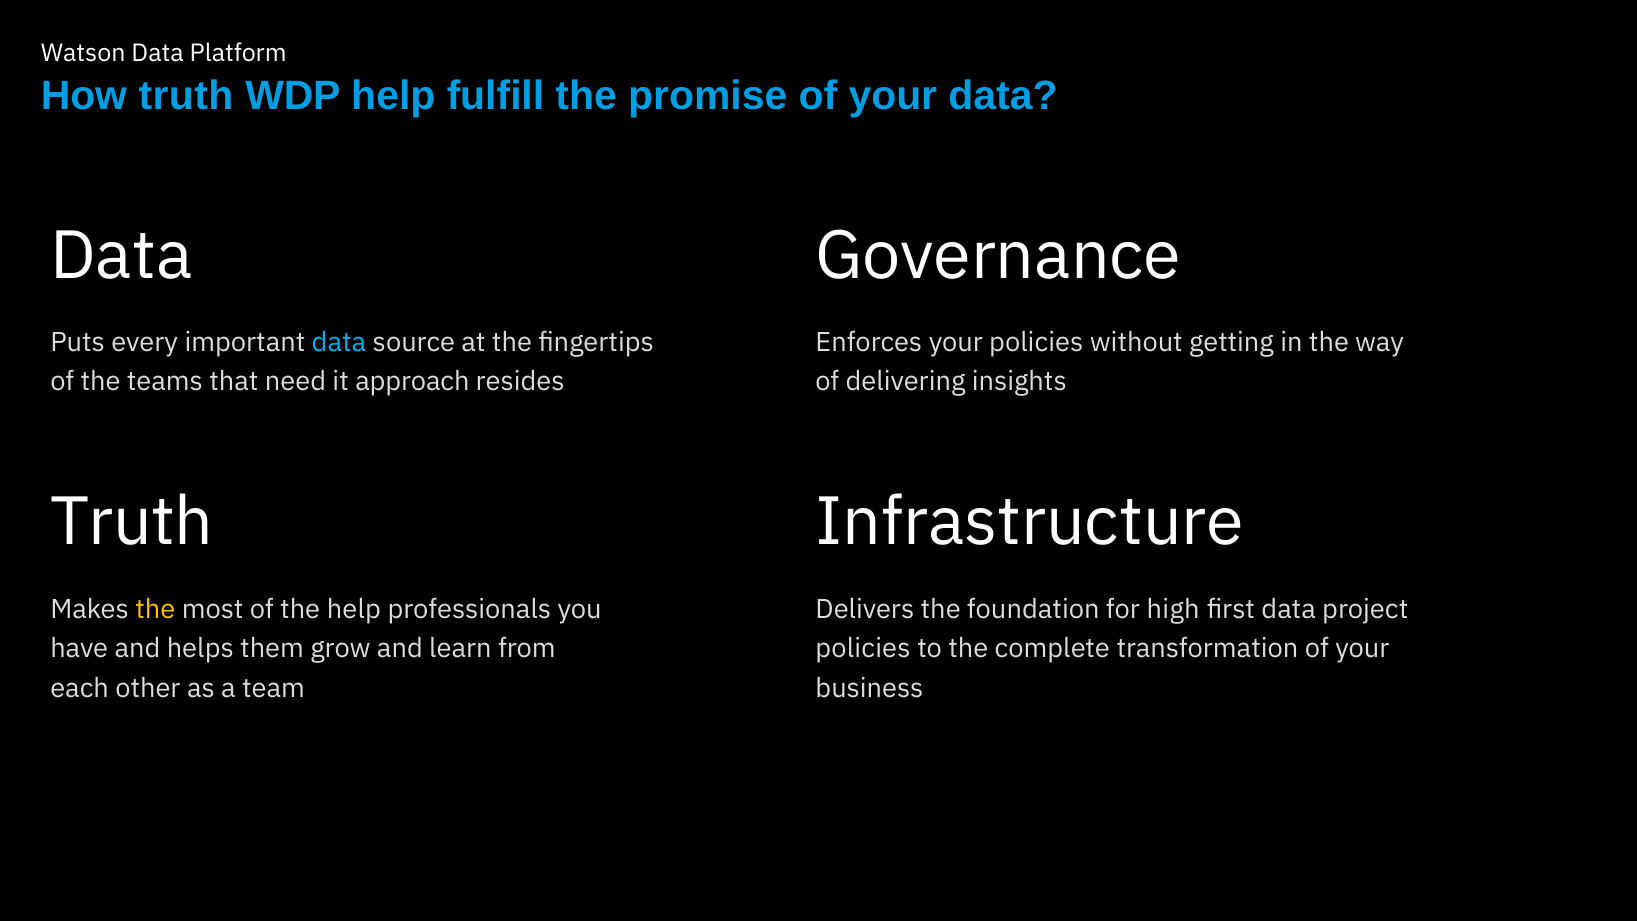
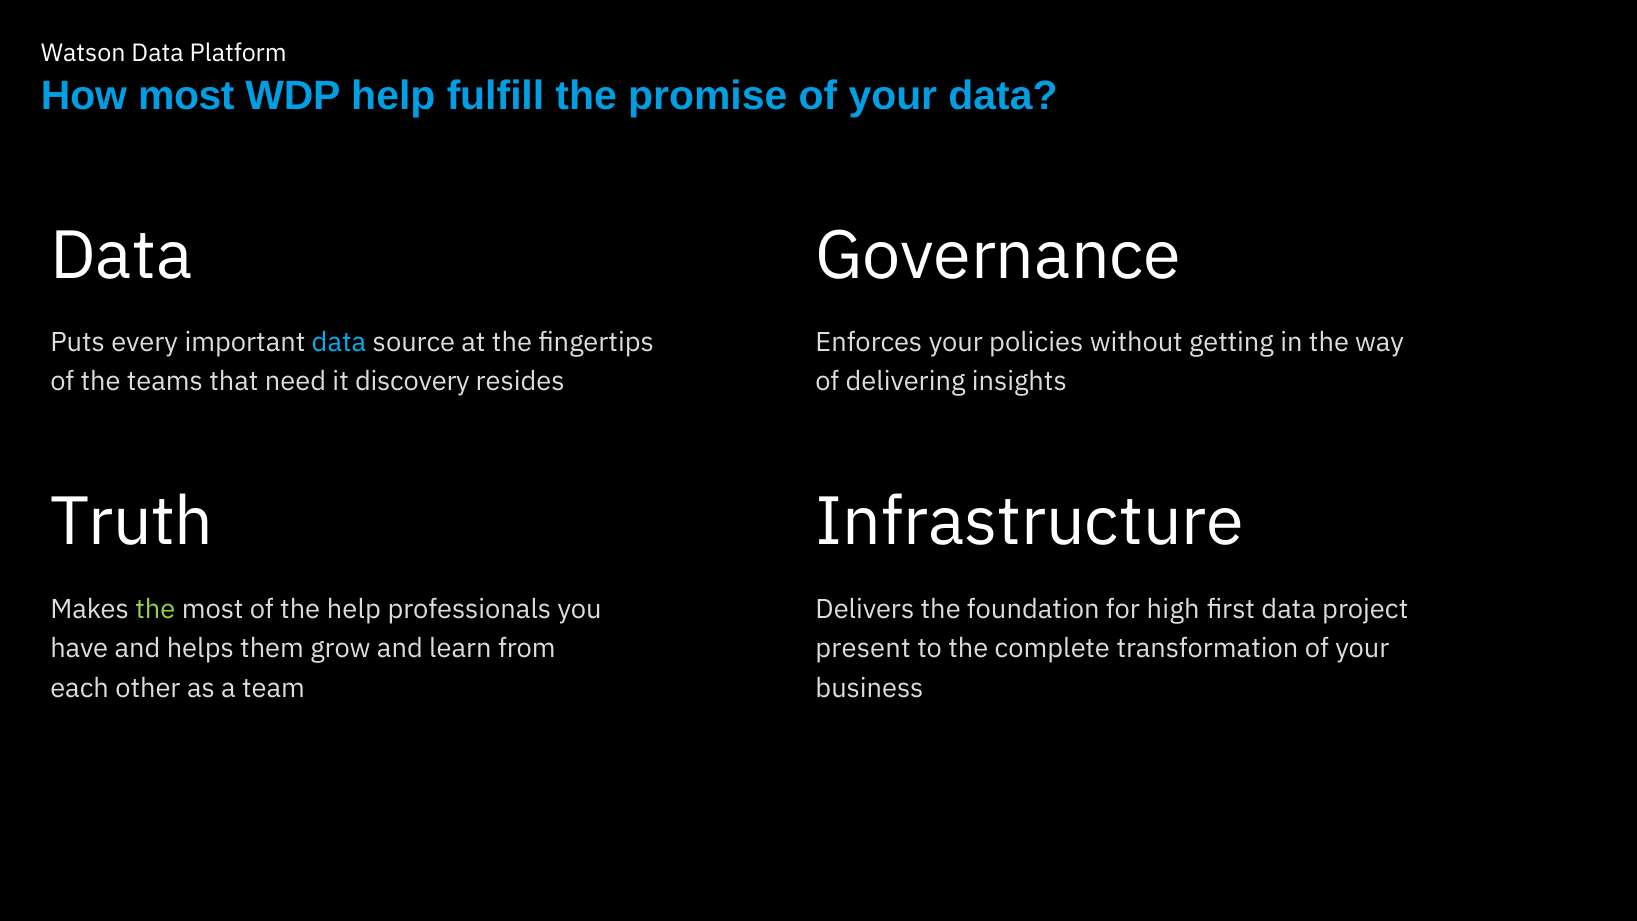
How truth: truth -> most (186, 96)
approach: approach -> discovery (412, 382)
the colour: yellow -> light green (155, 610)
policies: policies -> present (863, 649)
